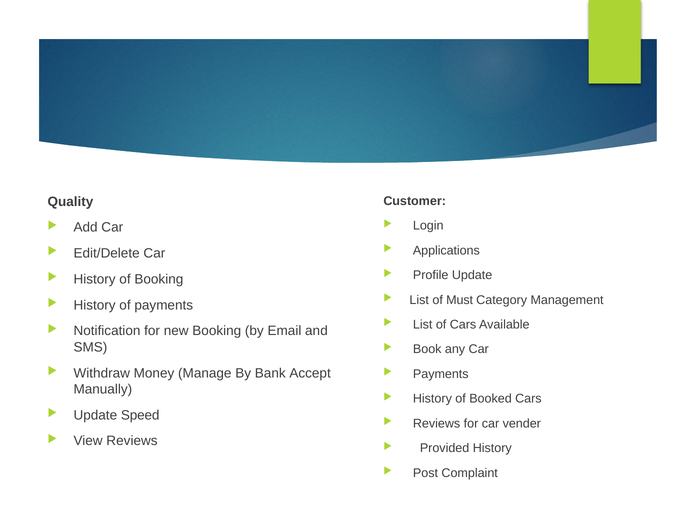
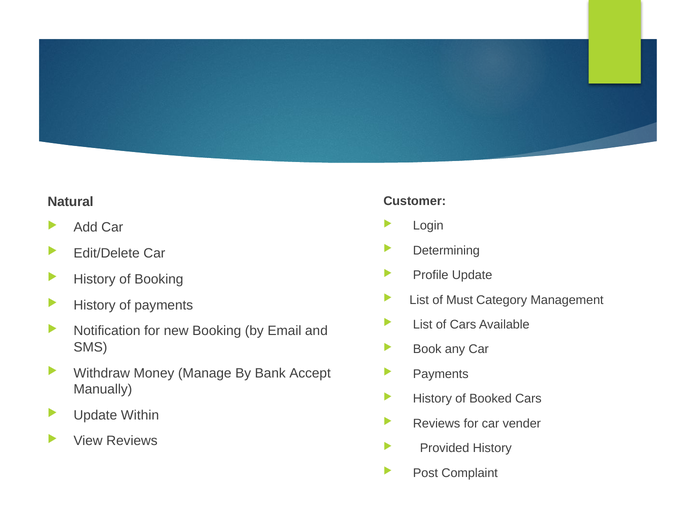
Quality: Quality -> Natural (70, 202)
Applications: Applications -> Determining (446, 251)
Speed: Speed -> Within (140, 415)
